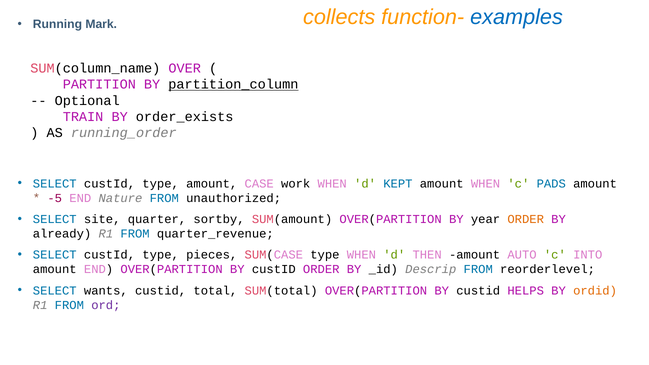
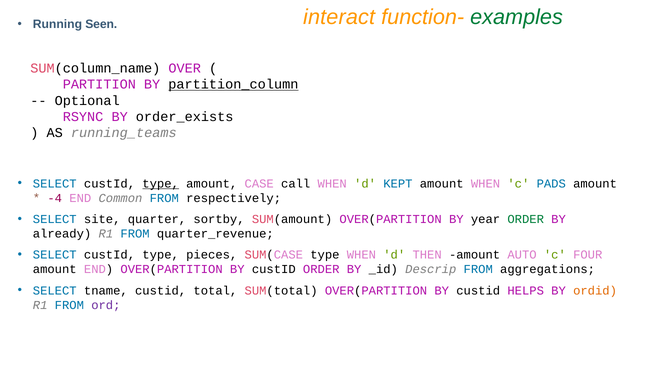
collects: collects -> interact (339, 17)
examples colour: blue -> green (517, 17)
Mark: Mark -> Seen (101, 24)
TRAIN: TRAIN -> RSYNC (83, 117)
running_order: running_order -> running_teams (124, 133)
type underline: none -> present (161, 184)
work: work -> call (296, 184)
-5: -5 -> -4 (55, 198)
Nature: Nature -> Common (120, 198)
unauthorized: unauthorized -> respectively (234, 198)
ORDER colour: orange -> green (526, 219)
INTO: INTO -> FOUR (588, 255)
reorderlevel: reorderlevel -> aggregations (548, 269)
wants: wants -> tname (106, 291)
